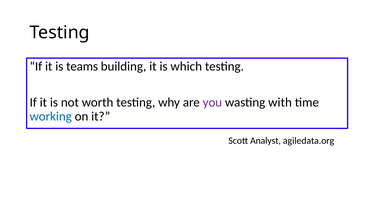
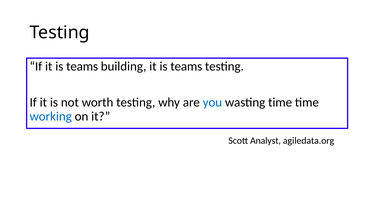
building it is which: which -> teams (186, 66)
you colour: purple -> blue (212, 103)
wasting with: with -> time (280, 103)
